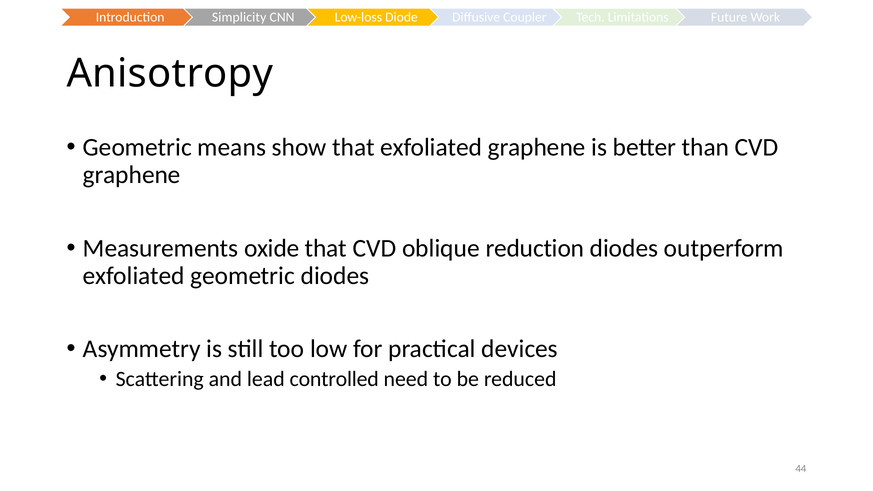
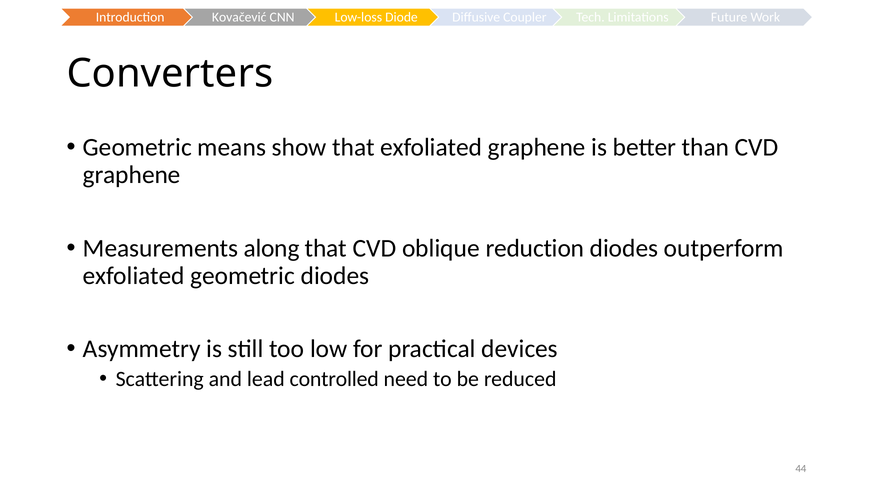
Simplicity: Simplicity -> Kovačević (239, 17)
Anisotropy: Anisotropy -> Converters (170, 73)
oxide: oxide -> along (272, 248)
